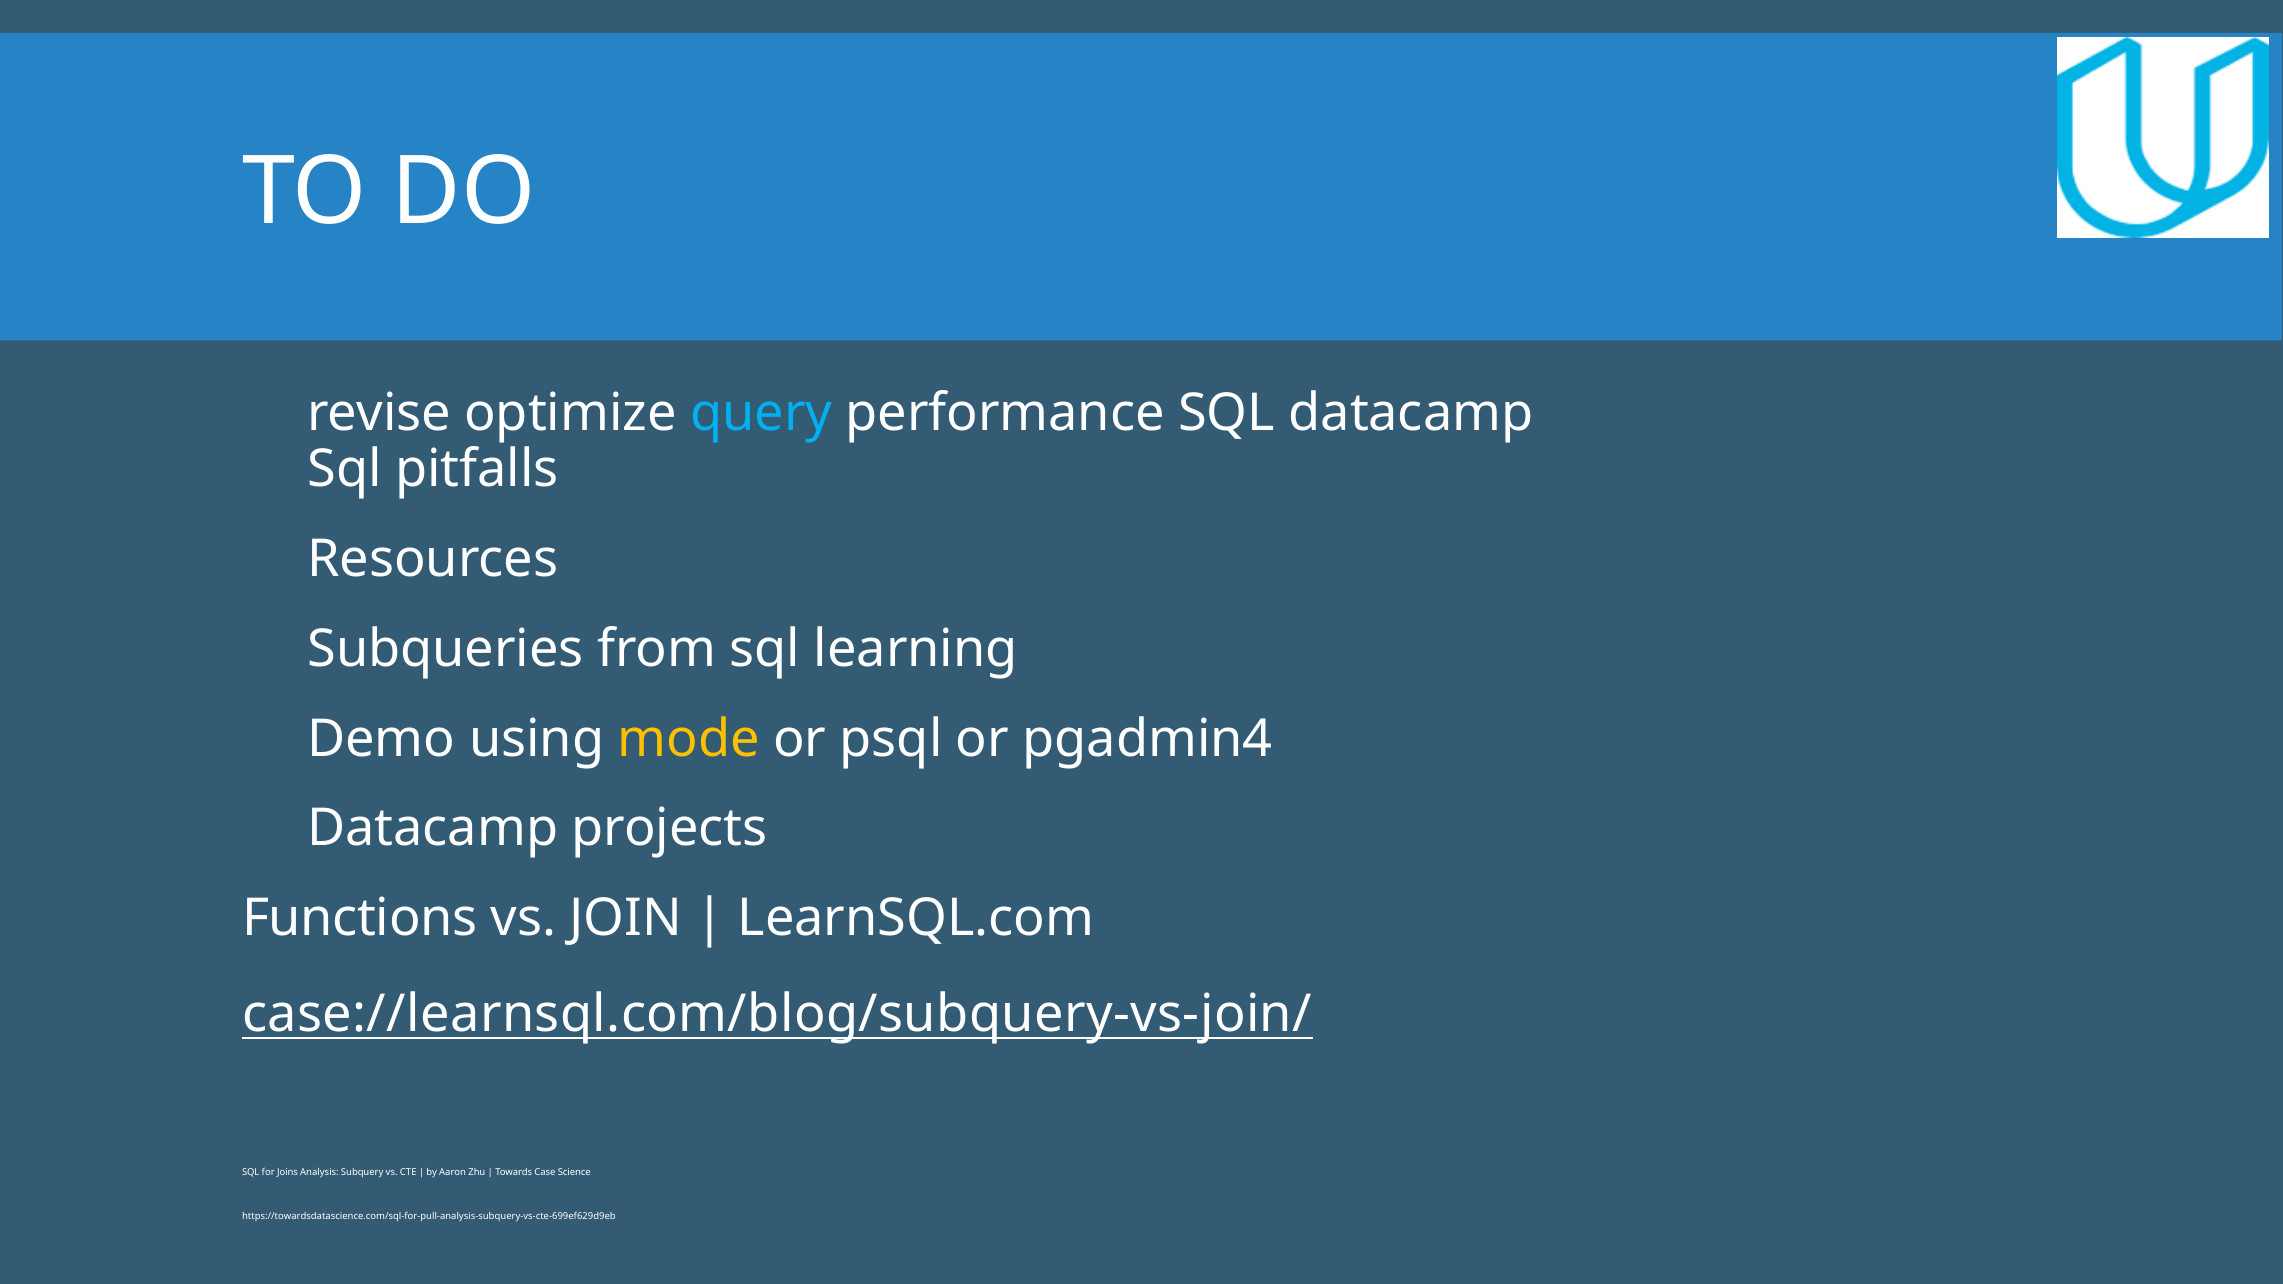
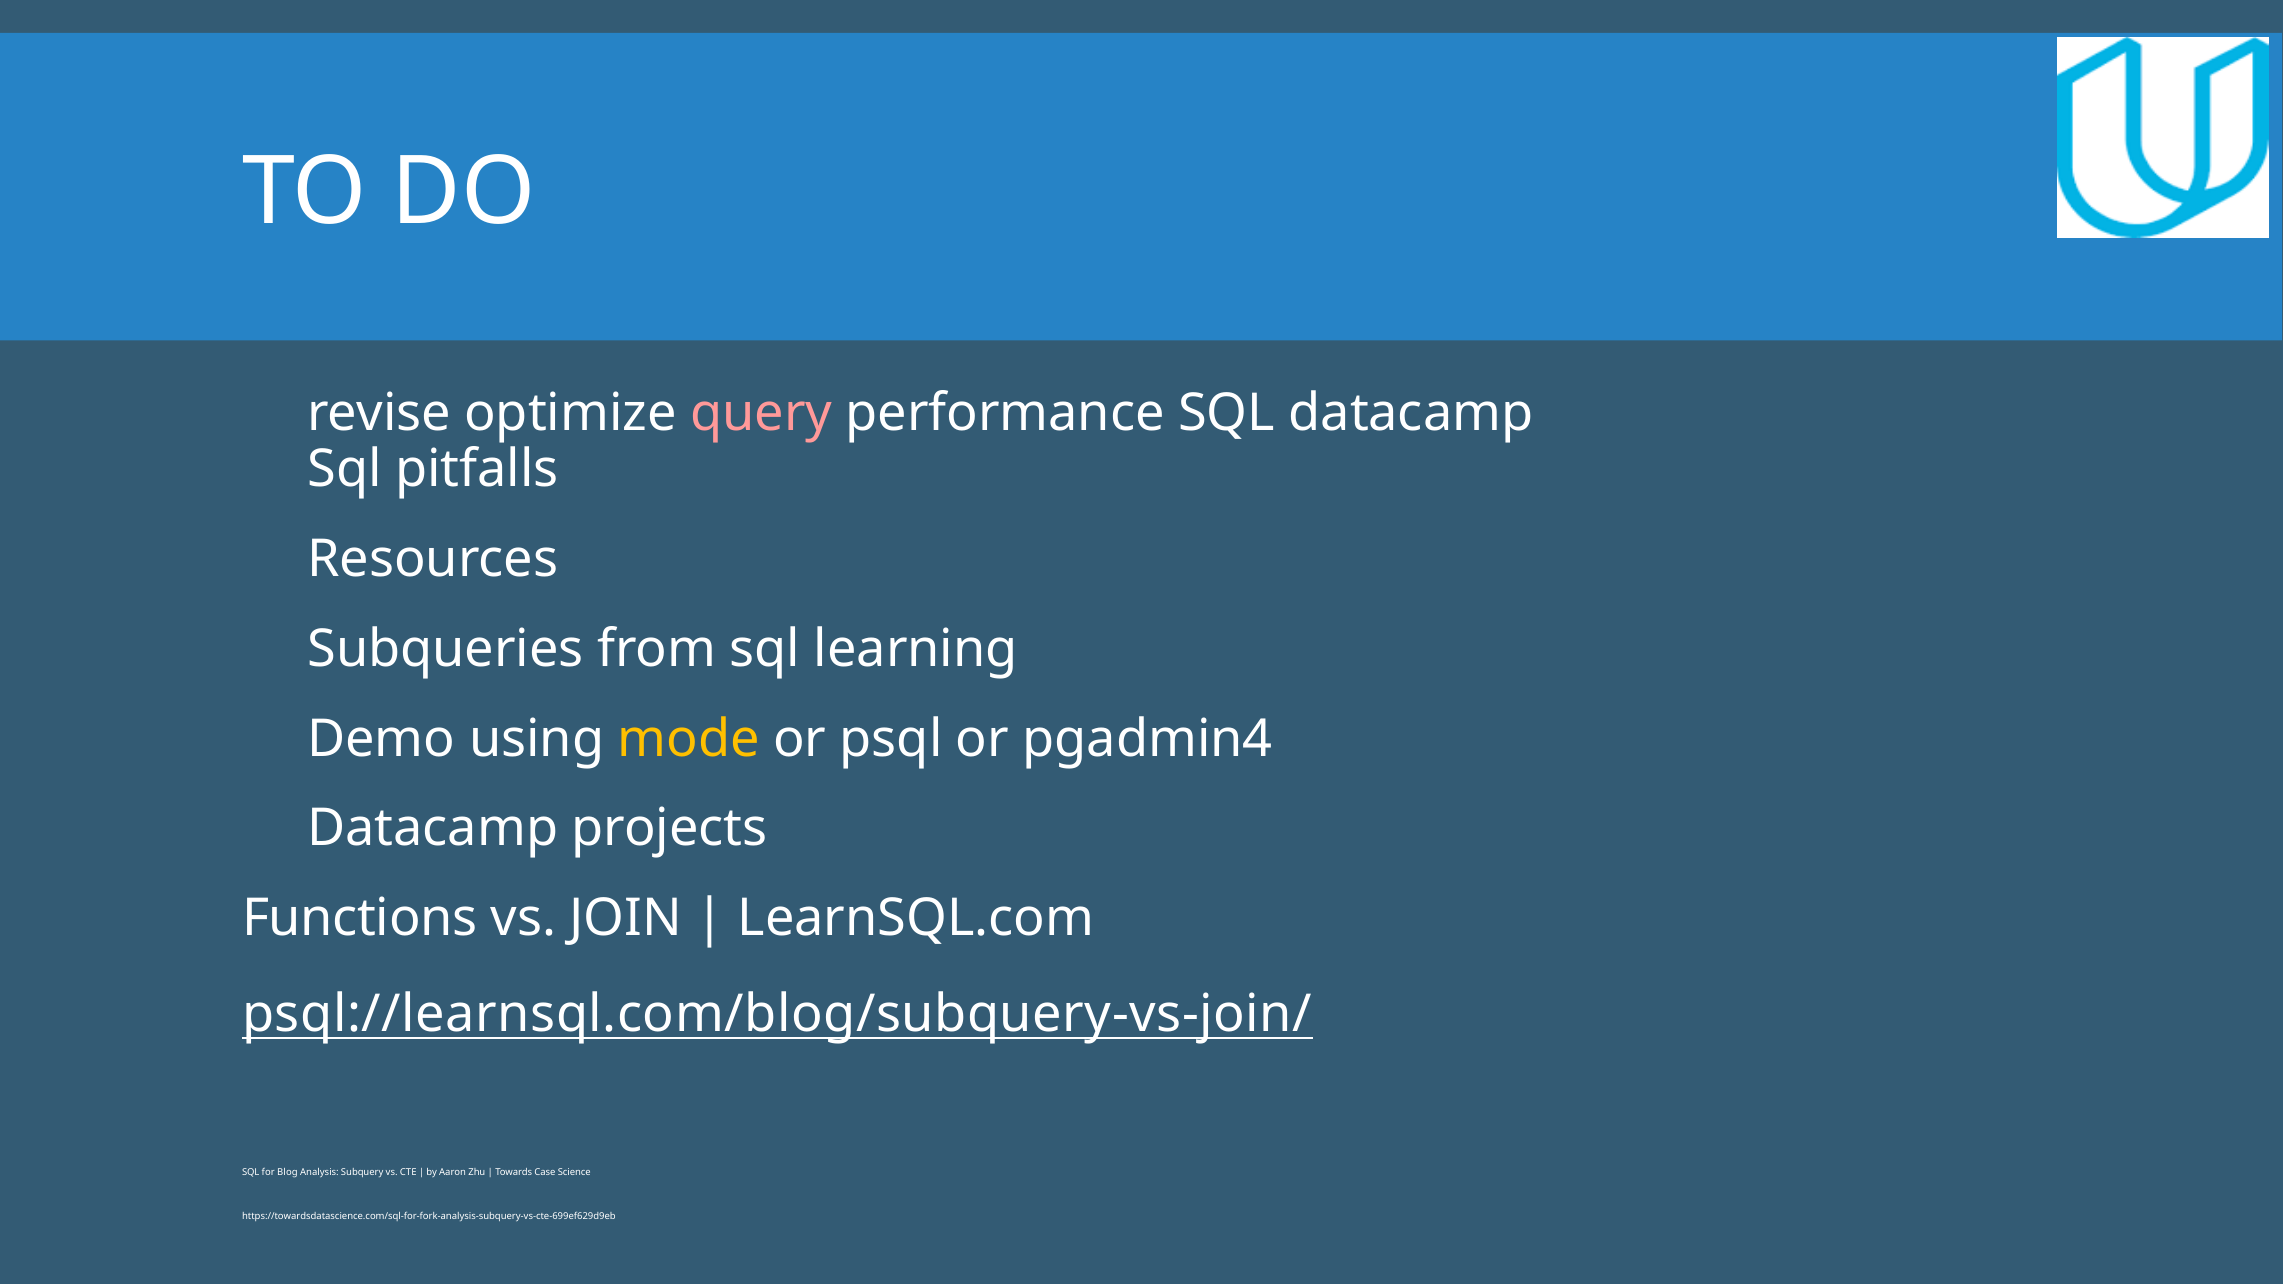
query colour: light blue -> pink (761, 413)
case://learnsql.com/blog/subquery-vs-join/: case://learnsql.com/blog/subquery-vs-join/ -> psql://learnsql.com/blog/subquery-vs-join/ (777, 1014)
for Joins: Joins -> Blog (287, 1173)
https://towardsdatascience.com/sql-for-pull-analysis-subquery-vs-cte-699ef629d9eb: https://towardsdatascience.com/sql-for-pull-analysis-subquery-vs-cte-699ef629d9eb -> https://towardsdatascience.com/sql-for-fork-analysis-subquery-vs-cte-699ef629d9eb (429, 1216)
